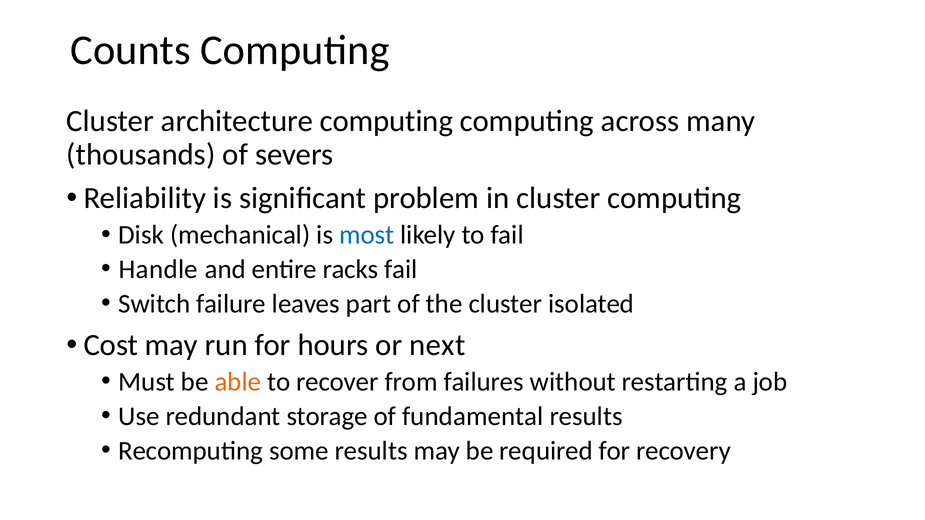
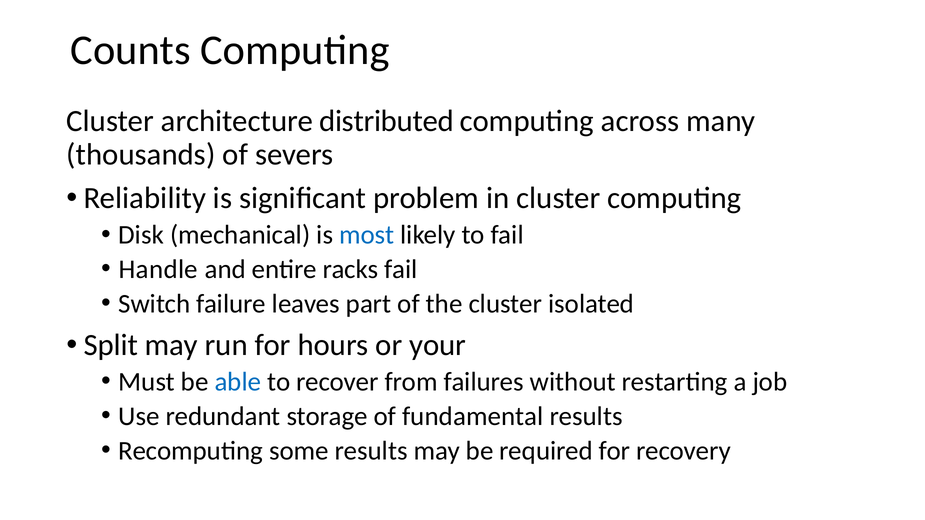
architecture computing: computing -> distributed (387, 121)
Cost: Cost -> Split (111, 345)
next: next -> your (438, 345)
able colour: orange -> blue (238, 382)
